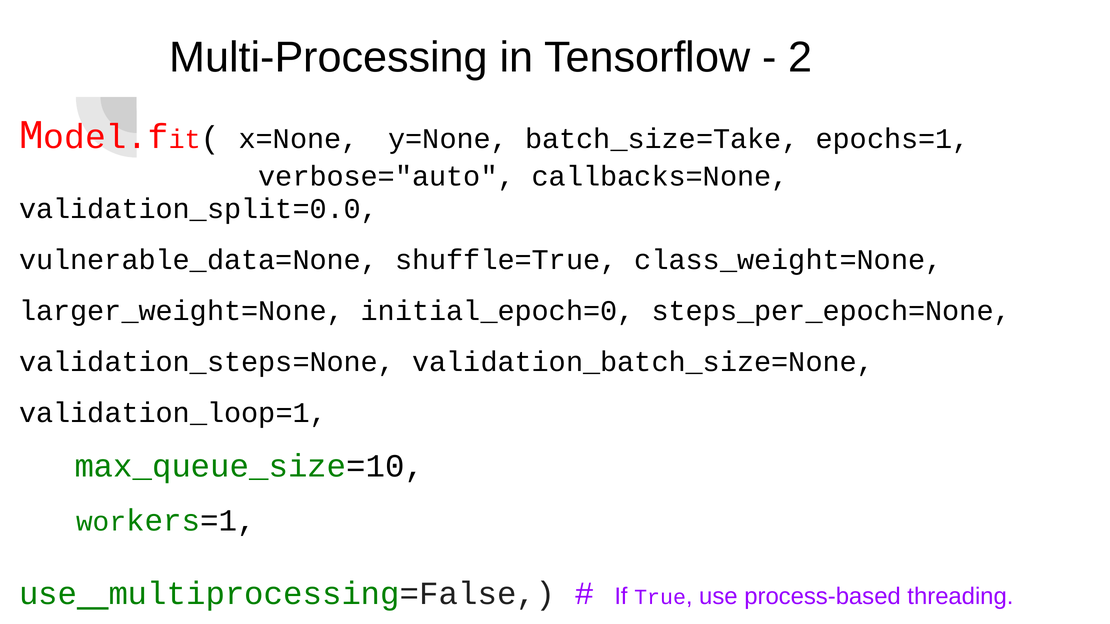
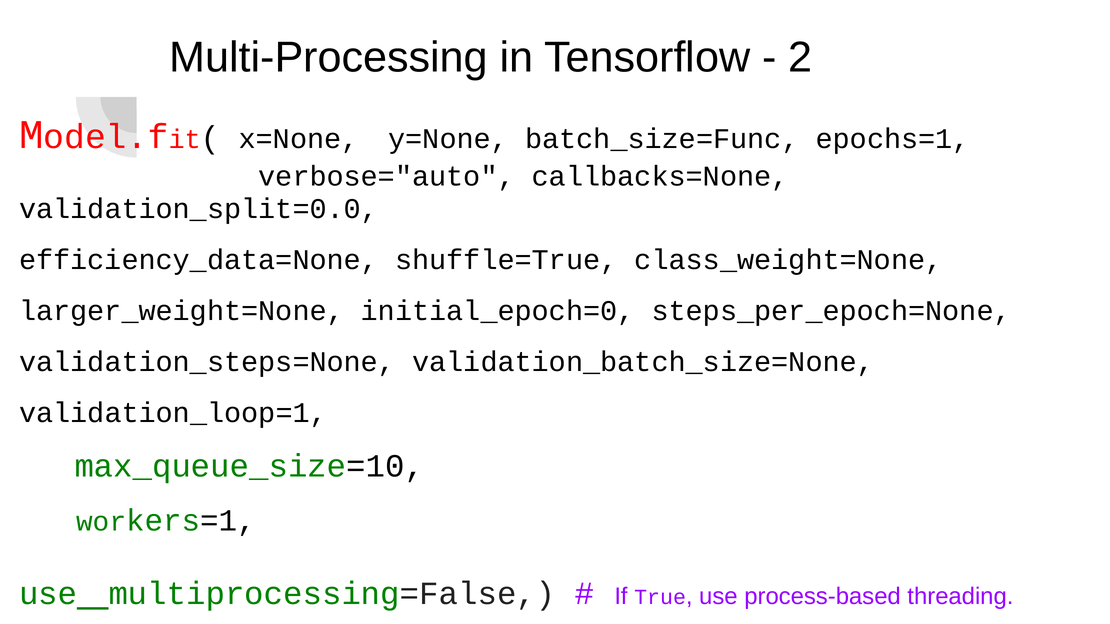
batch_size=Take: batch_size=Take -> batch_size=Func (662, 139)
vulnerable_data=None: vulnerable_data=None -> efficiency_data=None (199, 260)
